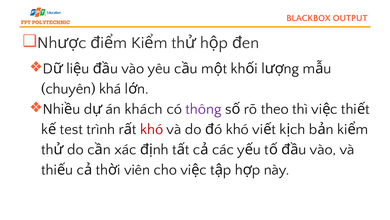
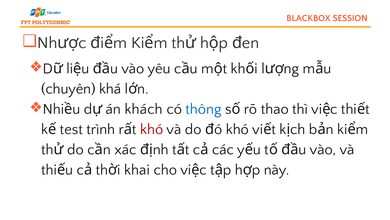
OUTPUT: OUTPUT -> SESSION (350, 18)
thông colour: purple -> blue (203, 109)
theo: theo -> thao (275, 109)
viên: viên -> khai (137, 169)
